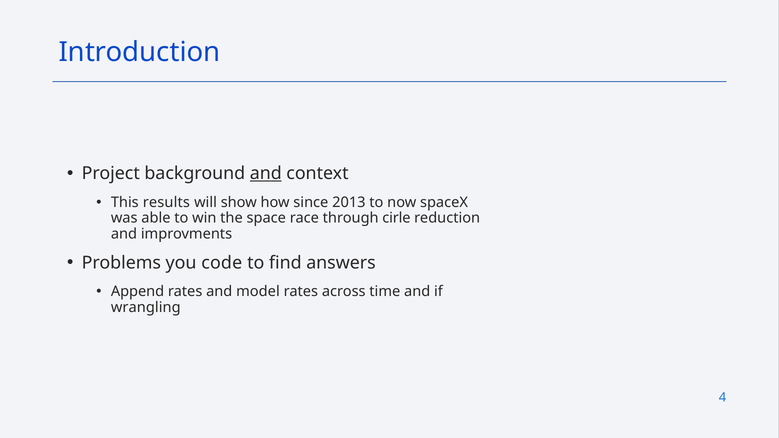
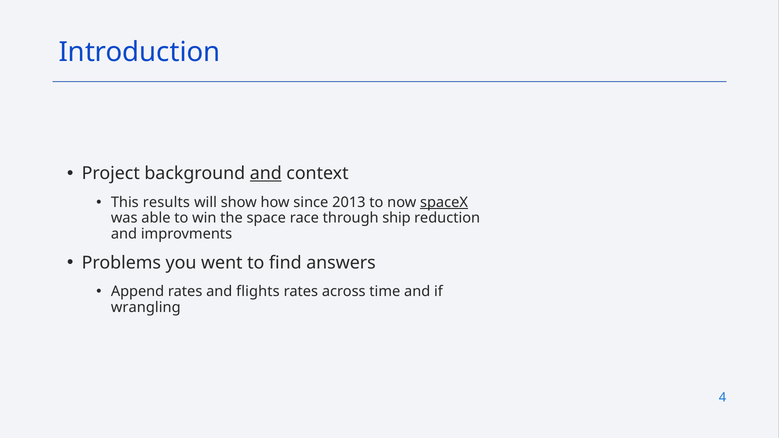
spaceX underline: none -> present (444, 202)
cirle: cirle -> ship (396, 218)
code: code -> went (222, 263)
model: model -> flights (258, 292)
